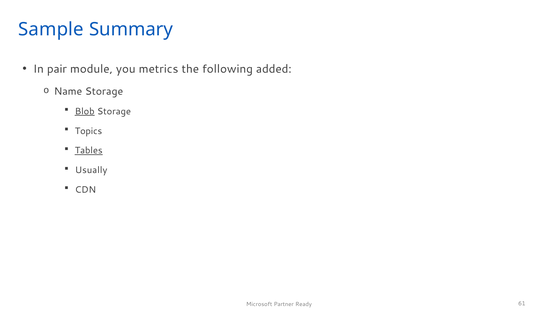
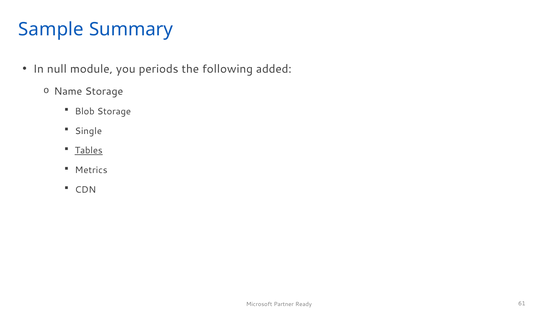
pair: pair -> null (57, 69)
metrics: metrics -> periods (159, 69)
Blob underline: present -> none (85, 112)
Topics: Topics -> Single (88, 131)
Usually: Usually -> Metrics (91, 170)
